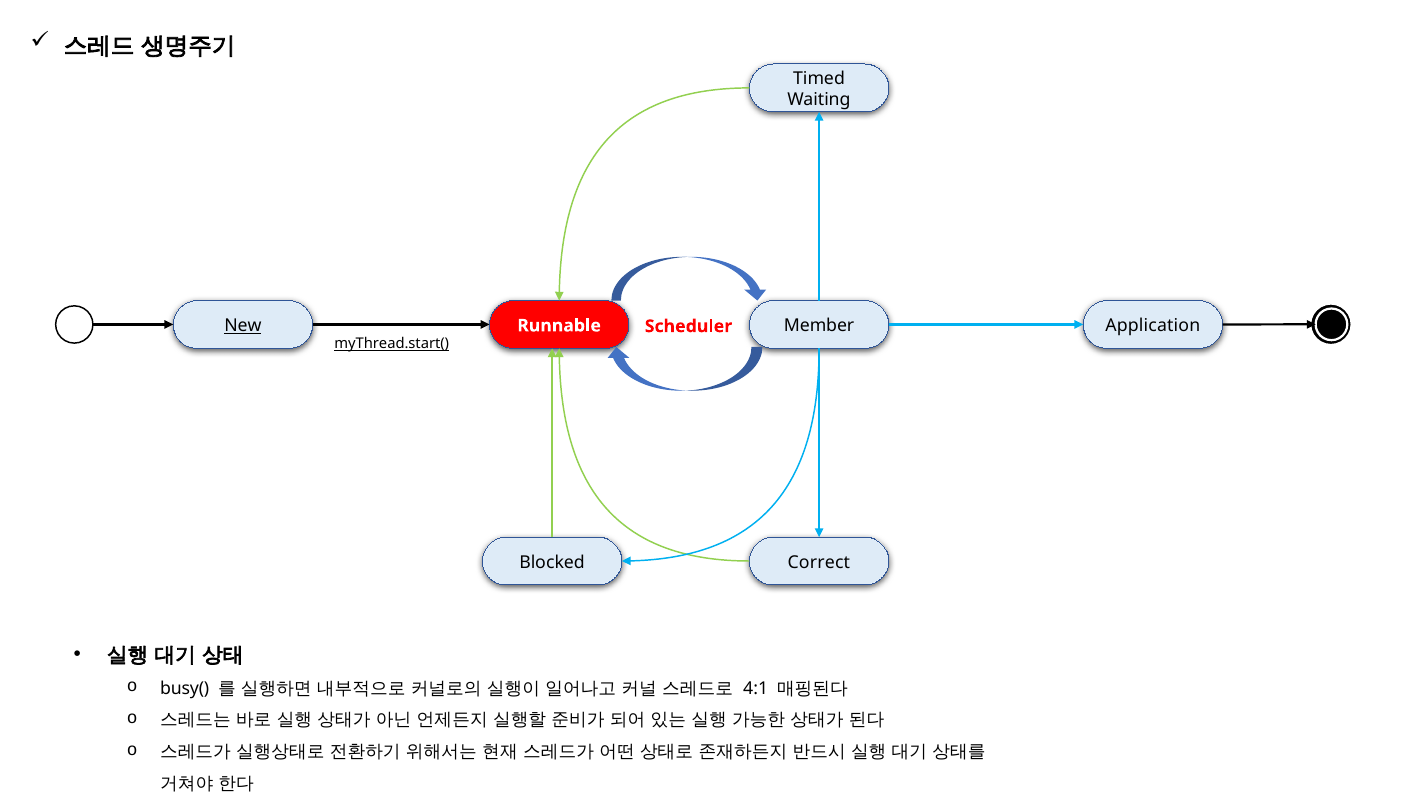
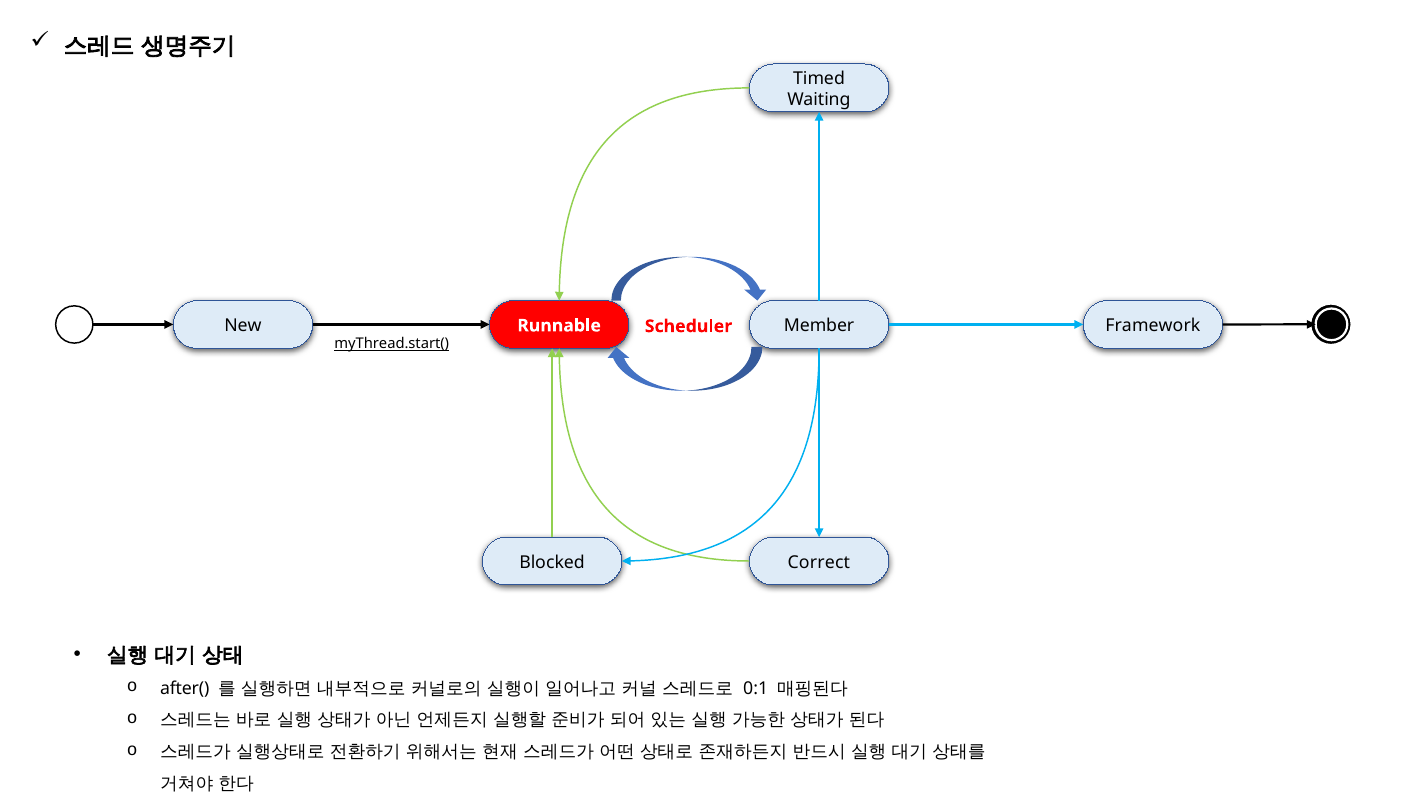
New underline: present -> none (243, 326)
Application: Application -> Framework (1153, 326)
busy(: busy( -> after( (185, 689)
4:1: 4:1 -> 0:1 (756, 689)
